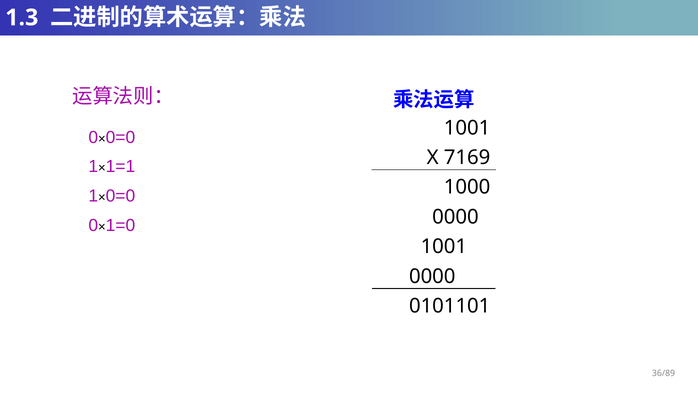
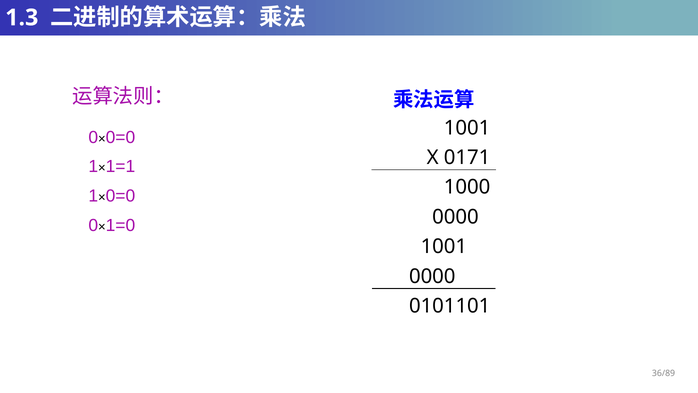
7169: 7169 -> 0171 (467, 157)
